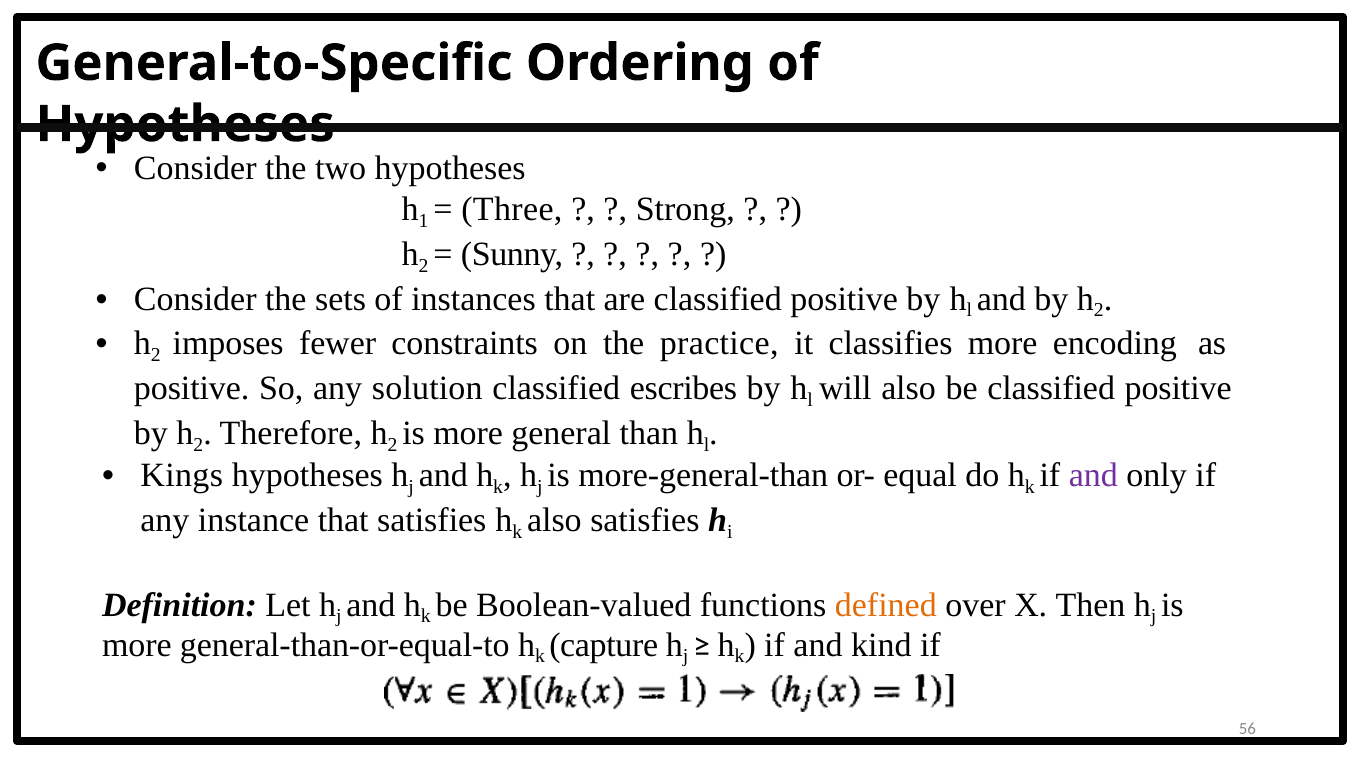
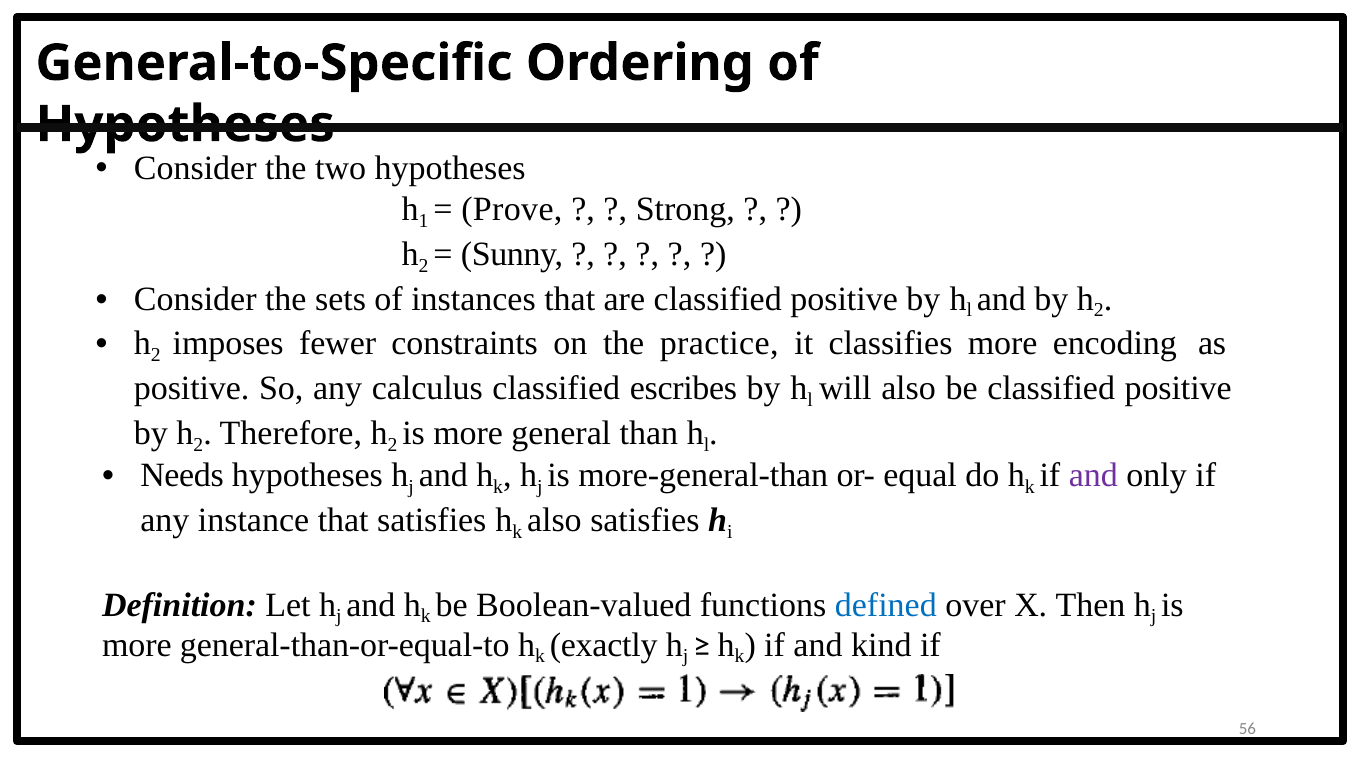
Three: Three -> Prove (512, 209)
solution: solution -> calculus (427, 388)
Kings: Kings -> Needs (182, 476)
defined colour: orange -> blue (886, 605)
capture: capture -> exactly (604, 645)
